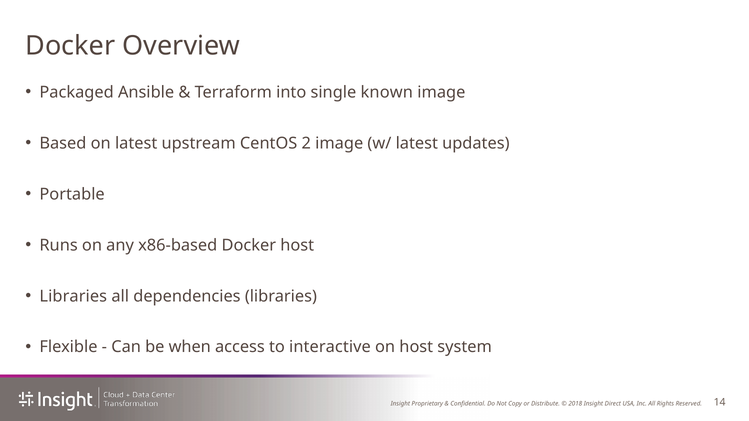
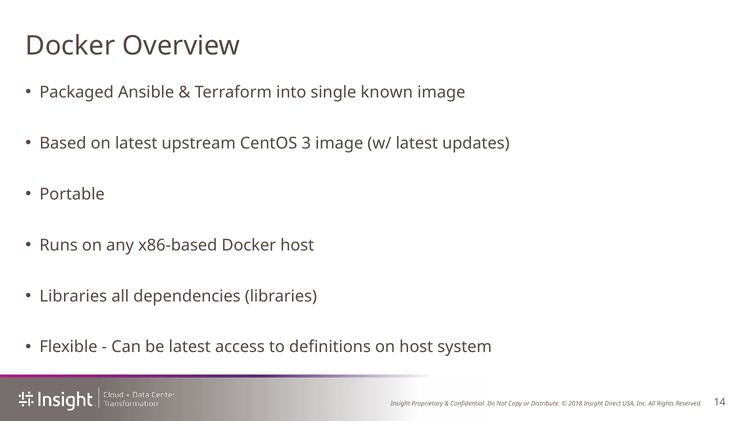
2: 2 -> 3 (306, 143)
be when: when -> latest (190, 347)
interactive: interactive -> definitions (330, 347)
